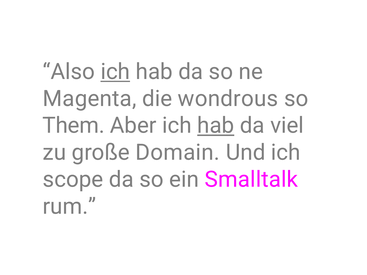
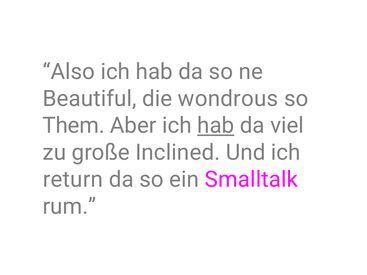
ich underline: present -> none (115, 72)
Magenta: Magenta -> Beautiful (90, 99)
Domain: Domain -> Inclined (178, 153)
scope: scope -> return (73, 180)
